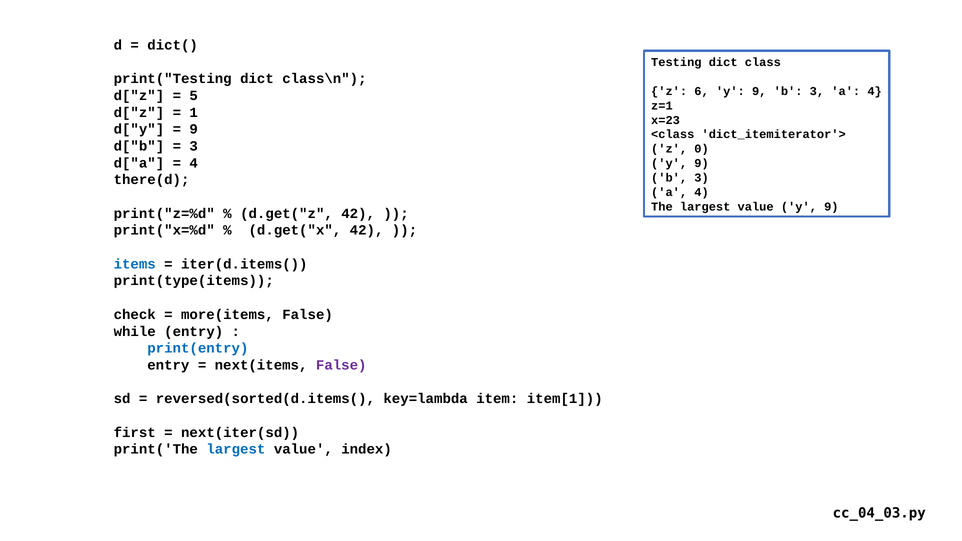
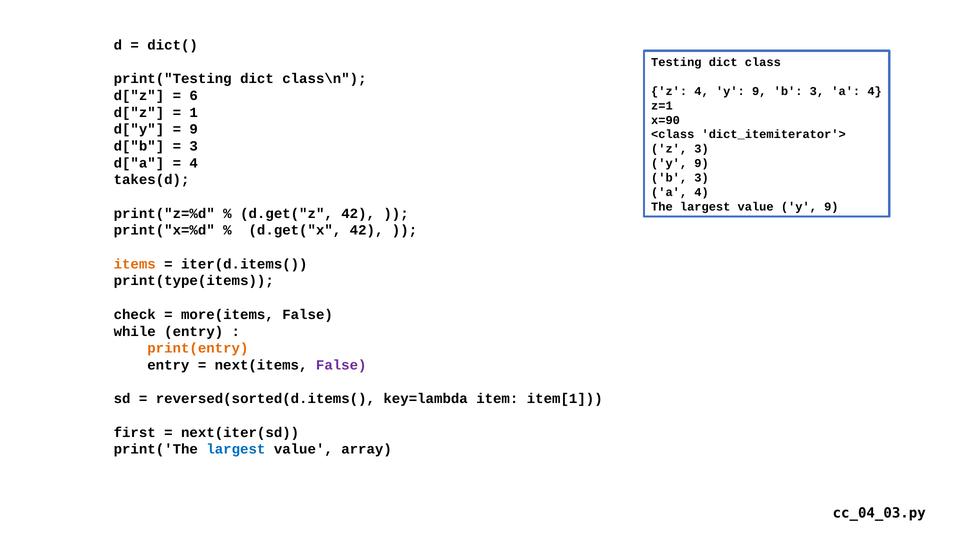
z 6: 6 -> 4 (702, 91)
5: 5 -> 6 (194, 96)
x=23: x=23 -> x=90 (666, 120)
z 0: 0 -> 3 (702, 149)
there(d: there(d -> takes(d (152, 180)
items colour: blue -> orange (135, 264)
print(entry colour: blue -> orange (198, 348)
index: index -> array (367, 449)
